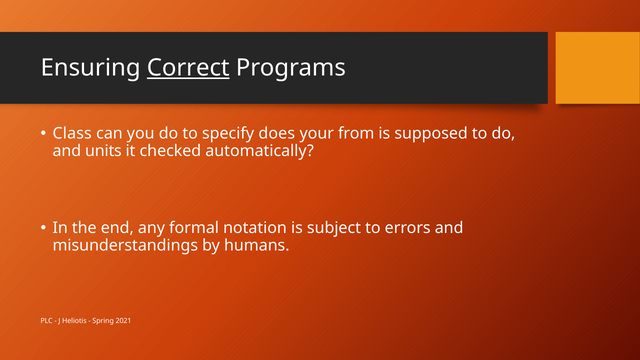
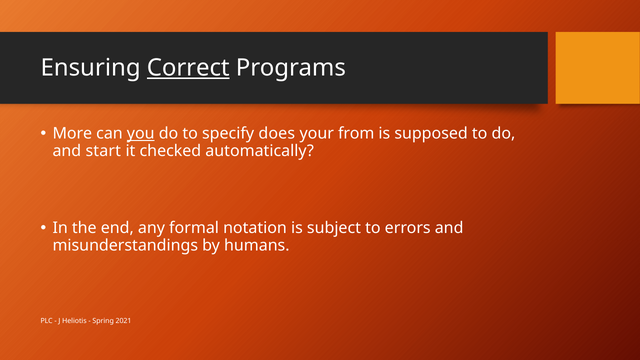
Class: Class -> More (72, 134)
you underline: none -> present (141, 134)
units: units -> start (103, 151)
